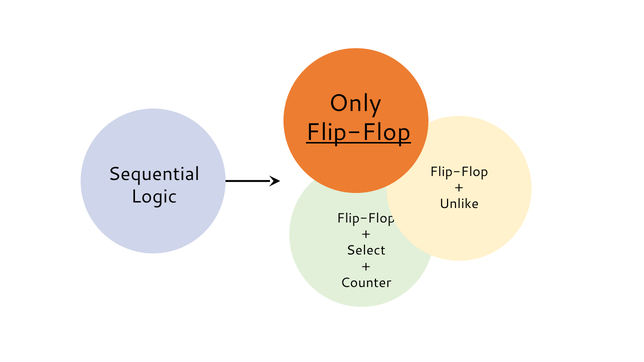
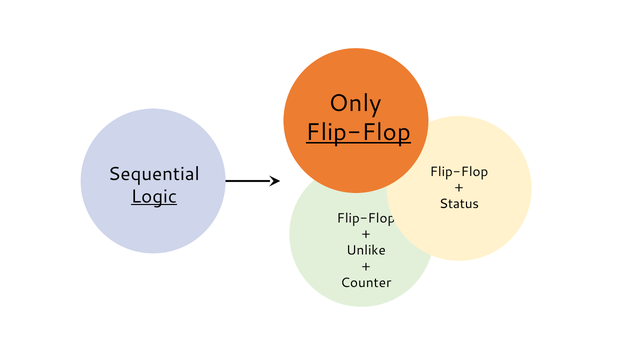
Logic underline: none -> present (154, 197)
Unlike: Unlike -> Status (459, 204)
Select: Select -> Unlike (366, 251)
